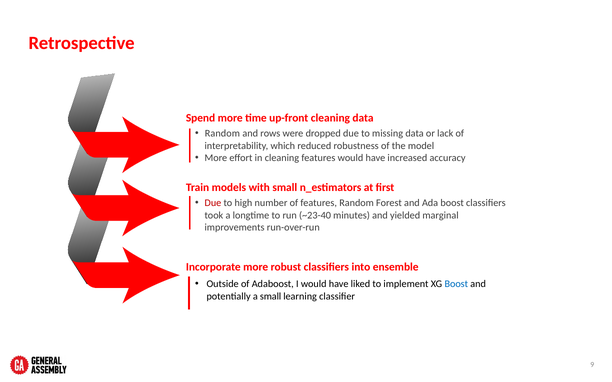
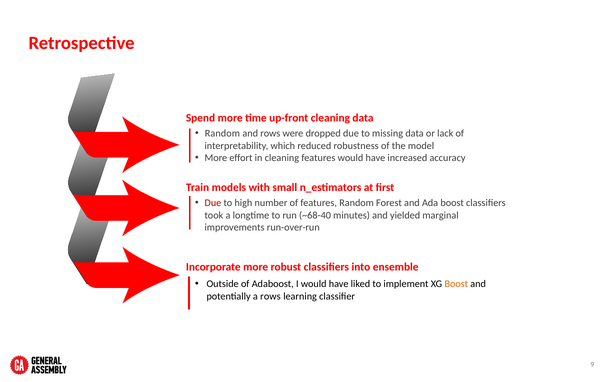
~23-40: ~23-40 -> ~68-40 (315, 215)
Boost colour: blue -> orange (456, 284)
a small: small -> rows (270, 297)
